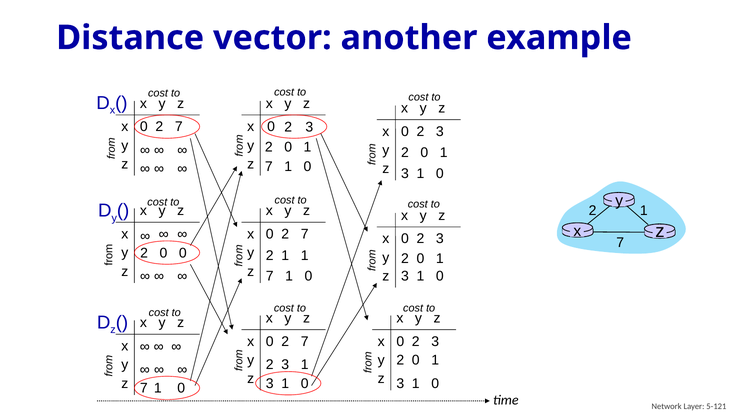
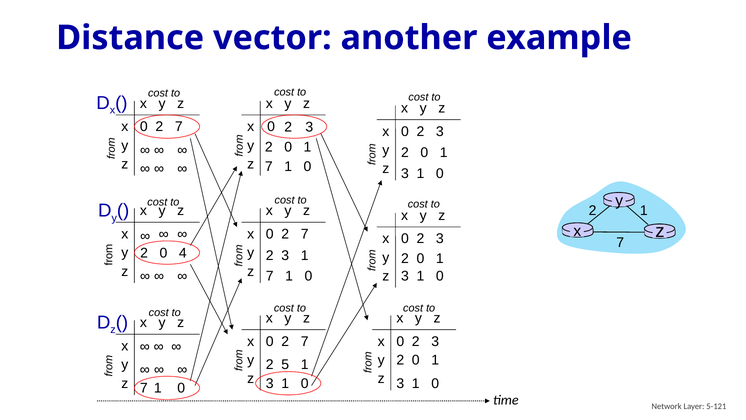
0 0: 0 -> 4 (183, 253)
1: 1 -> 3 (285, 255)
3: 3 -> 5 (285, 364)
